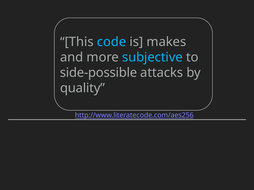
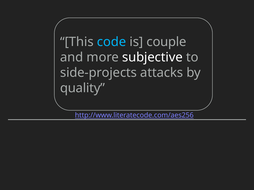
makes: makes -> couple (166, 42)
subjective colour: light blue -> white (152, 57)
side-possible: side-possible -> side-projects (99, 73)
